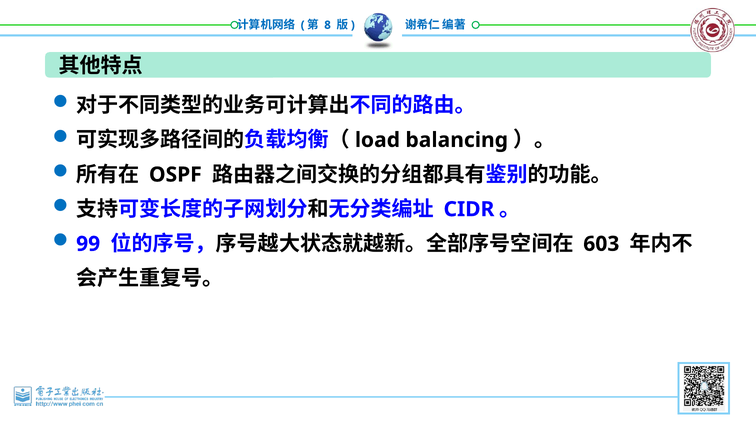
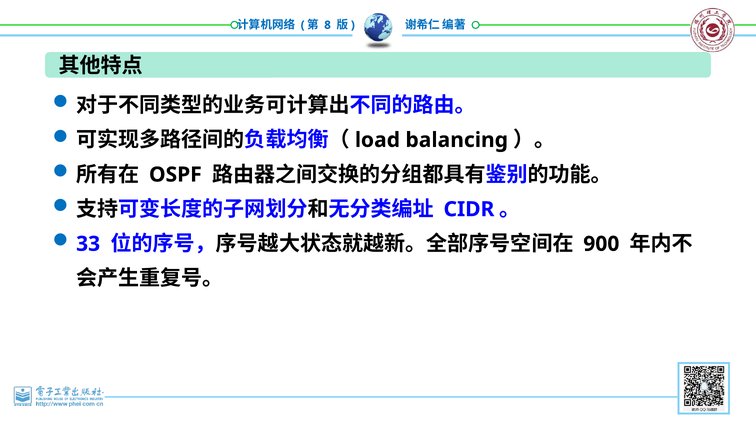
99: 99 -> 33 (88, 244)
603: 603 -> 900 (601, 244)
